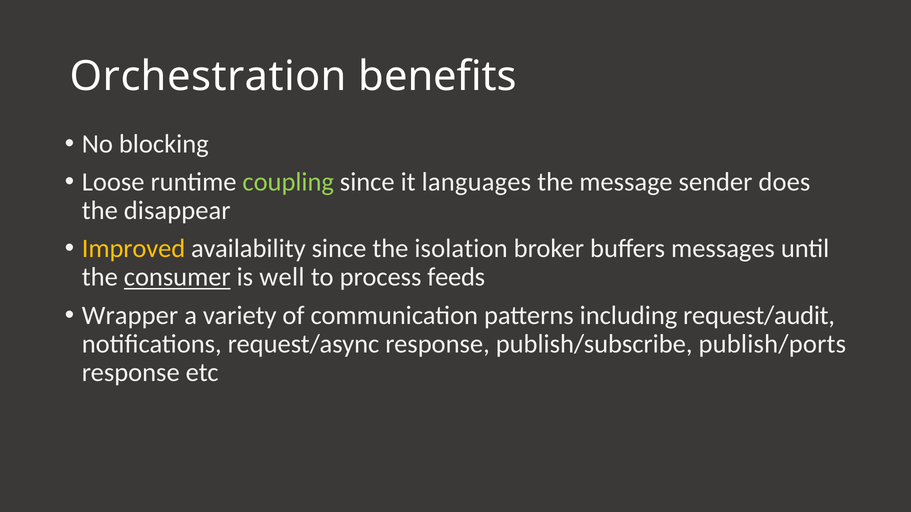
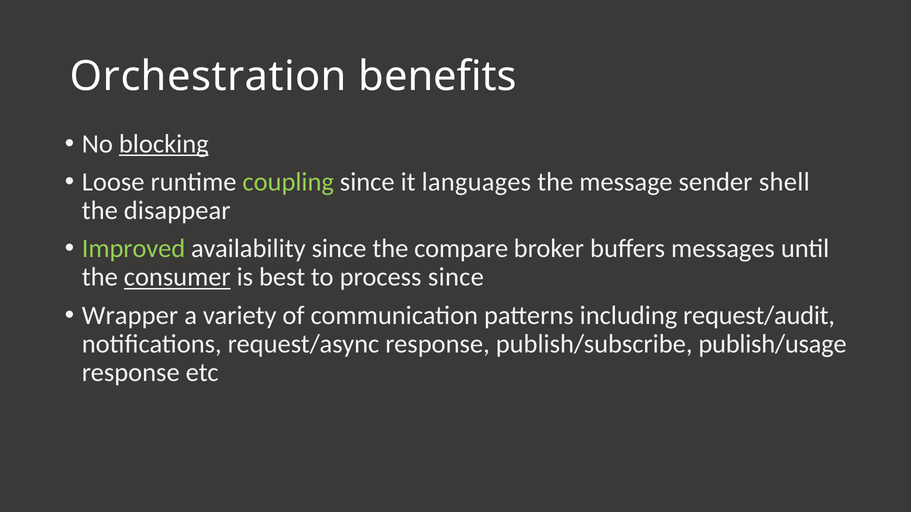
blocking underline: none -> present (164, 144)
does: does -> shell (784, 182)
Improved colour: yellow -> light green (134, 249)
isolation: isolation -> compare (461, 249)
well: well -> best (282, 277)
process feeds: feeds -> since (456, 277)
publish/ports: publish/ports -> publish/usage (773, 344)
